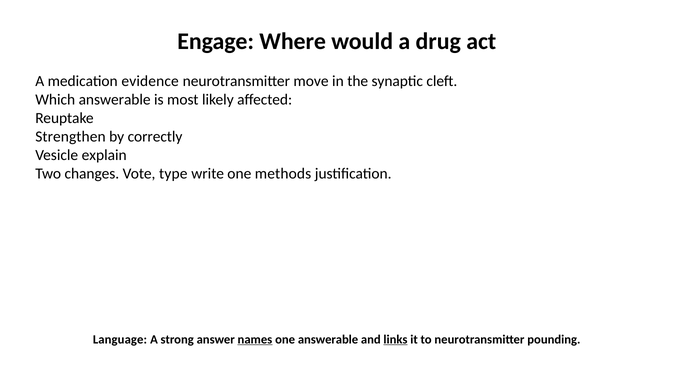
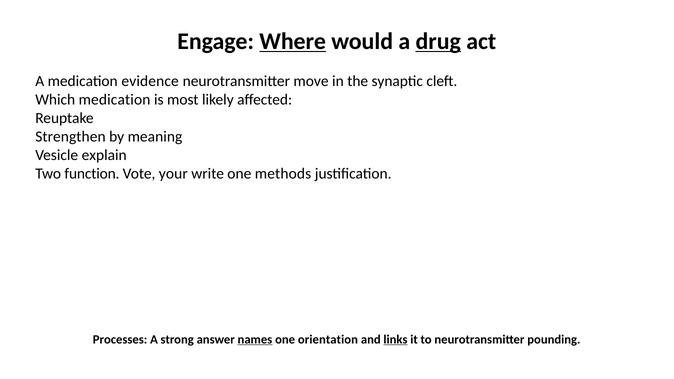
Where underline: none -> present (293, 41)
drug underline: none -> present (438, 41)
Which answerable: answerable -> medication (115, 100)
correctly: correctly -> meaning (155, 137)
changes: changes -> function (92, 174)
type: type -> your (173, 174)
Language: Language -> Processes (120, 340)
one answerable: answerable -> orientation (328, 340)
